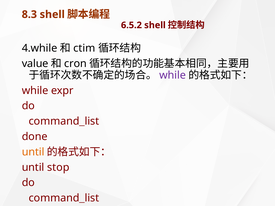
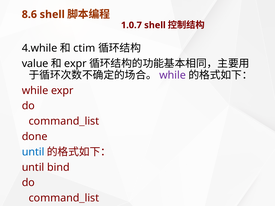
8.3: 8.3 -> 8.6 (29, 14)
6.5.2: 6.5.2 -> 1.0.7 (131, 25)
cron: cron -> expr (75, 64)
until colour: orange -> blue (33, 152)
stop: stop -> bind (58, 167)
